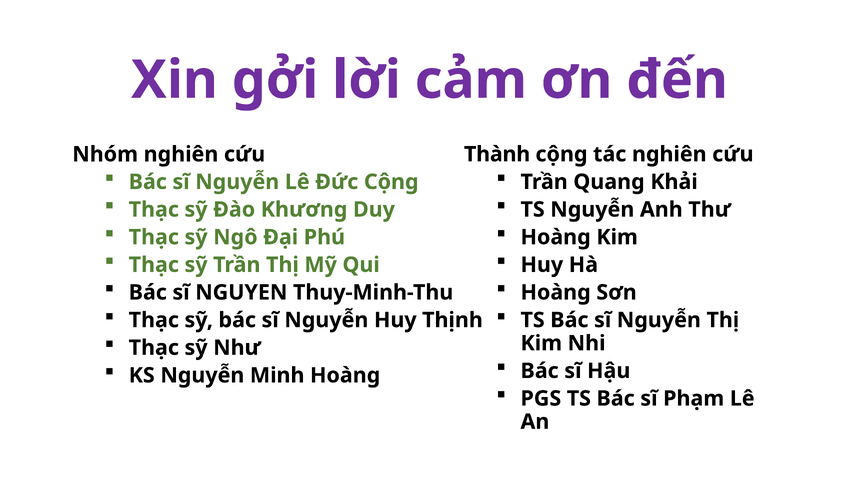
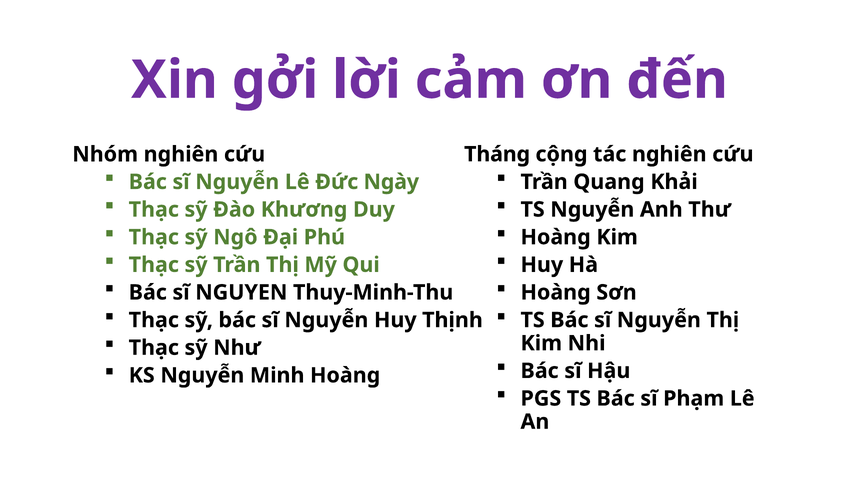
Thành: Thành -> Tháng (497, 154)
Đức Cộng: Cộng -> Ngày (391, 182)
